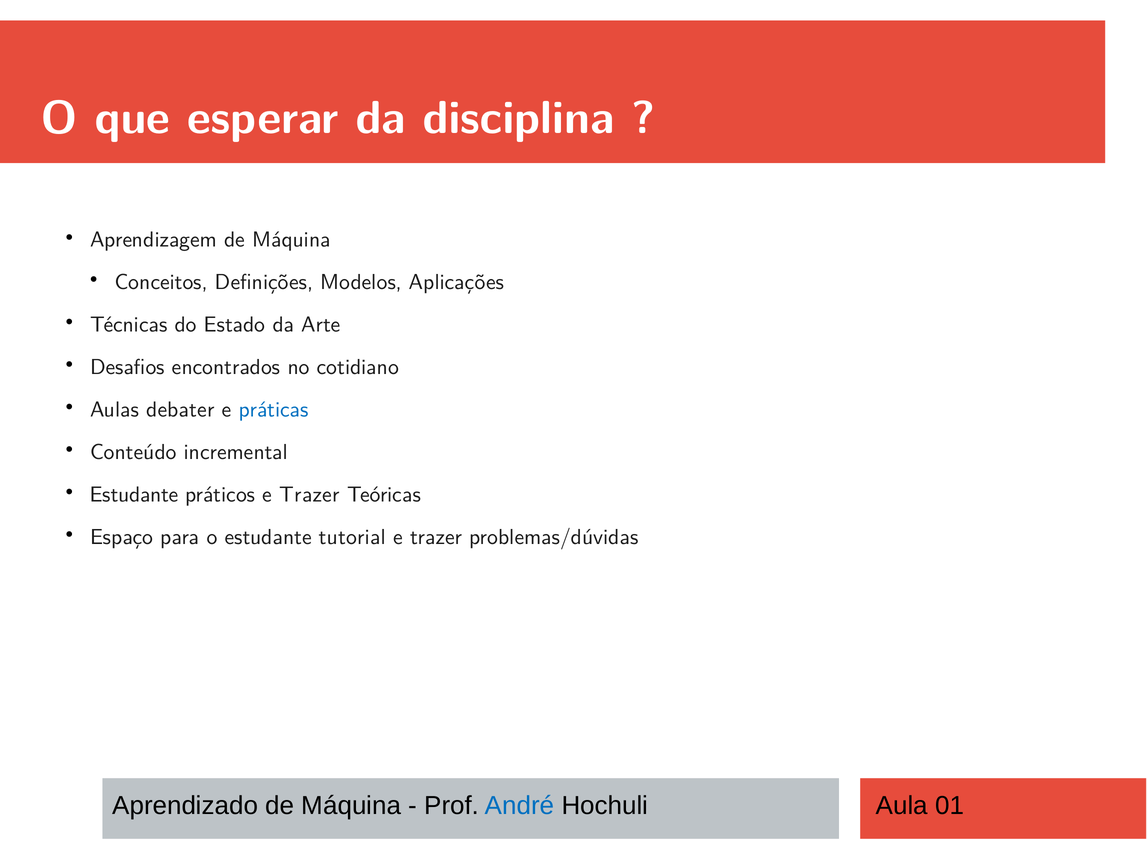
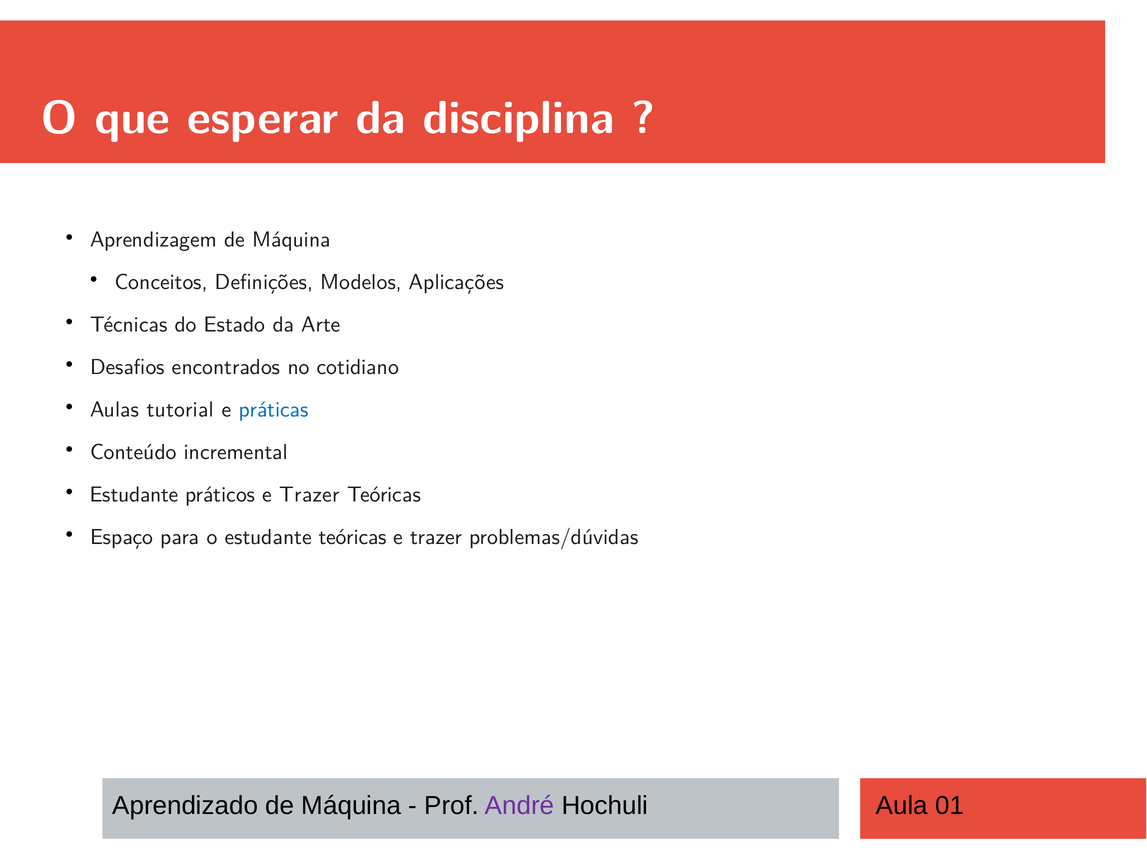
debater: debater -> tutorial (180, 410)
estudante tutorial: tutorial -> teóricas (353, 537)
André colour: blue -> purple (520, 806)
